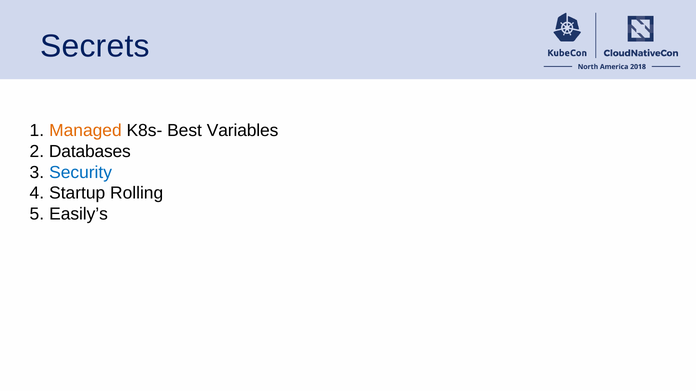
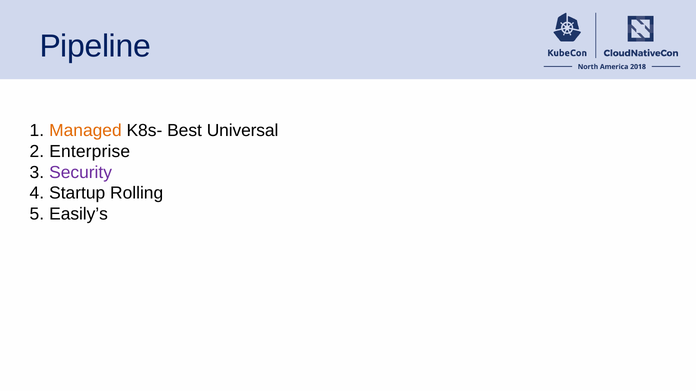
Secrets: Secrets -> Pipeline (95, 46)
Variables: Variables -> Universal (243, 131)
Databases: Databases -> Enterprise (90, 152)
Security colour: blue -> purple (81, 173)
